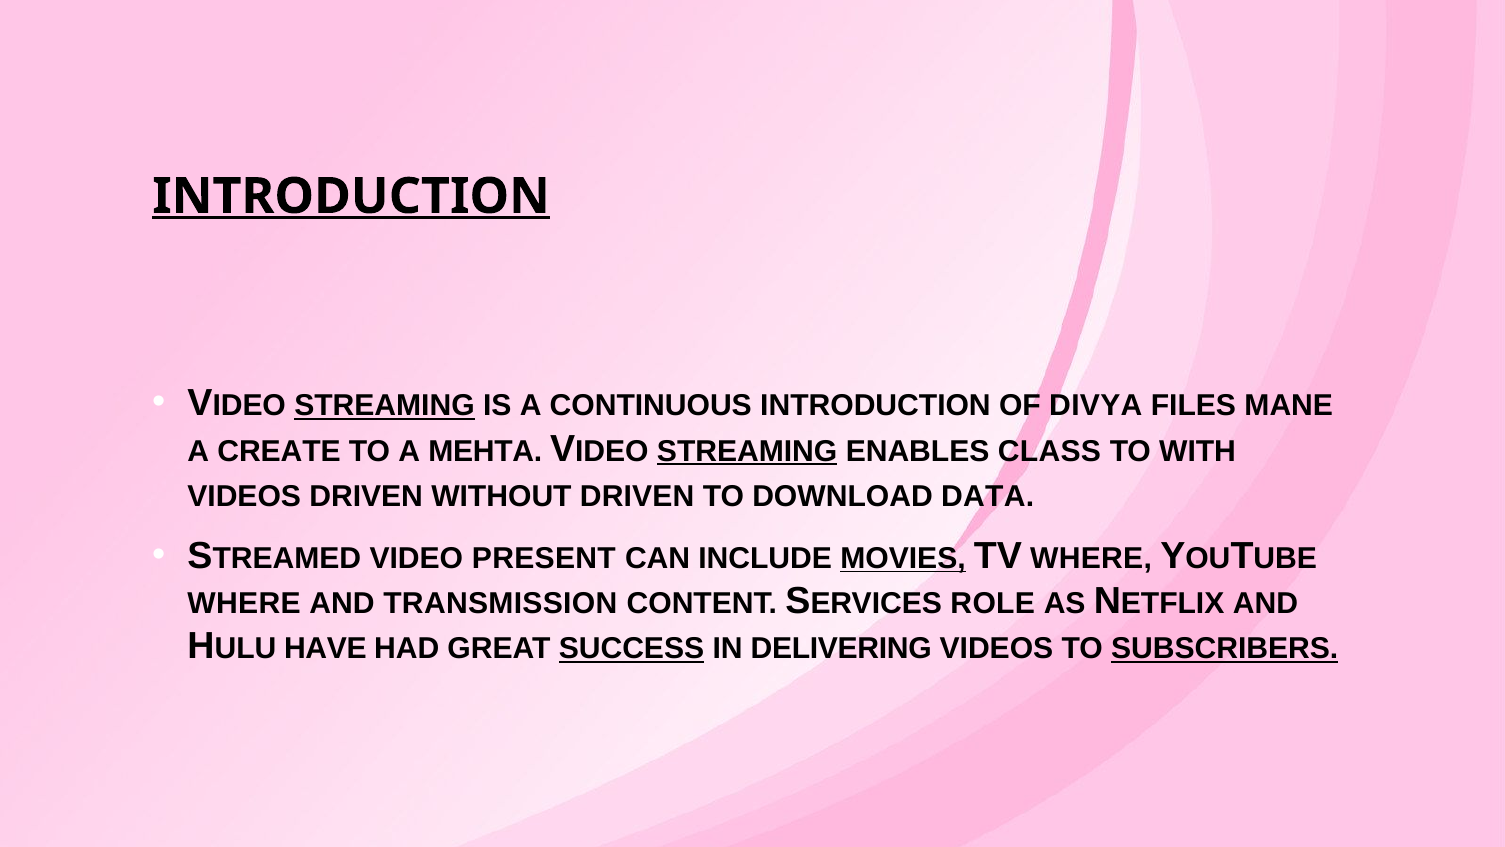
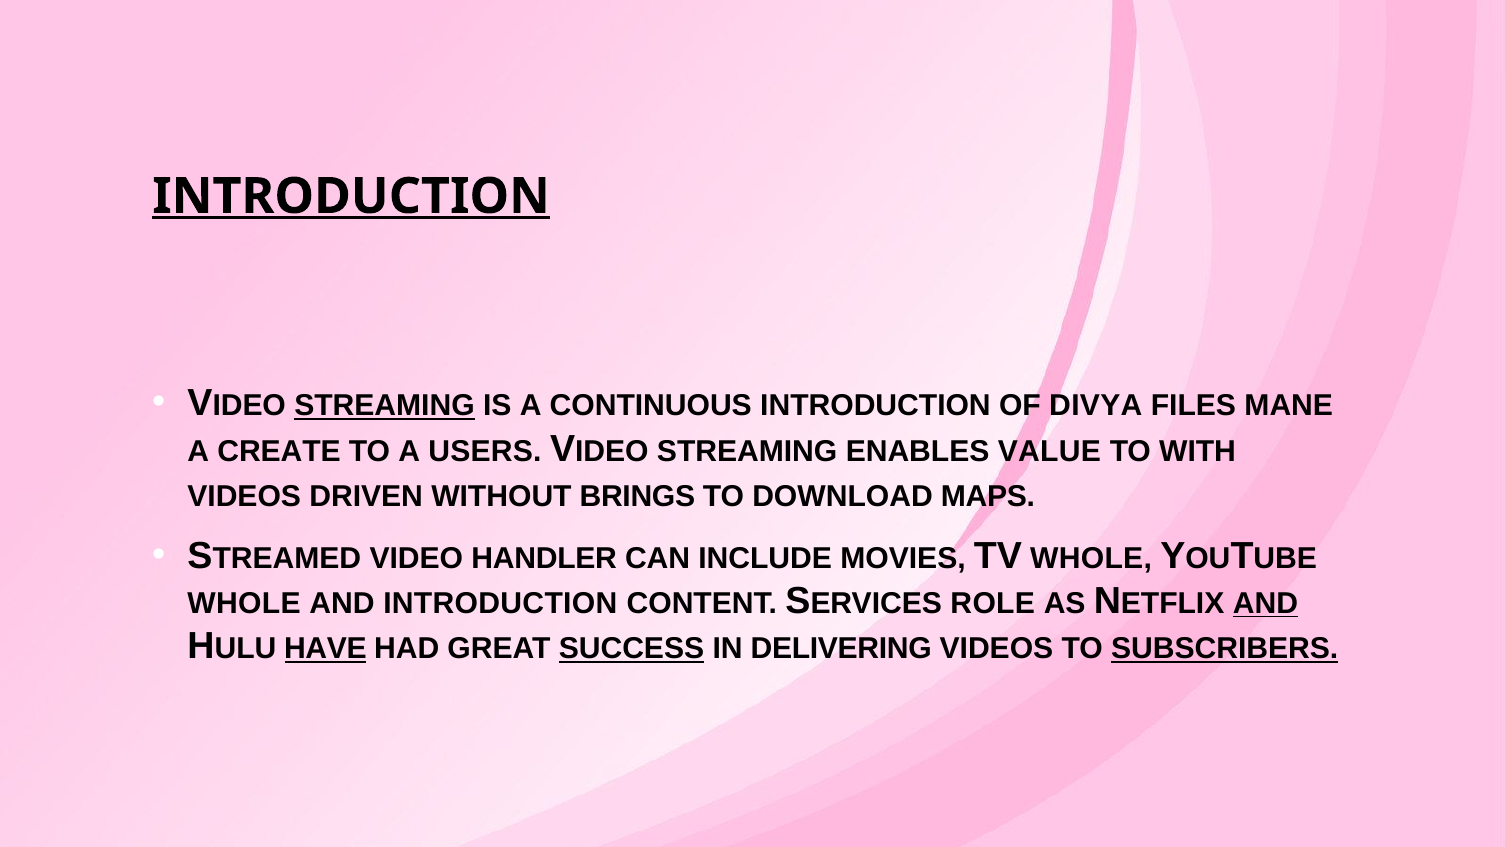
MEHTA: MEHTA -> USERS (485, 451)
STREAMING underline: present -> none (747, 451)
CLASS: CLASS -> VALUE (1049, 451)
WITHOUT DRIVEN: DRIVEN -> BRINGS (637, 496)
DATA: DATA -> MAPS (988, 496)
PRESENT: PRESENT -> HANDLER (544, 558)
MOVIES underline: present -> none (903, 558)
TV WHERE: WHERE -> WHOLE (1091, 558)
WHERE: WHERE -> WHOLE (244, 603)
AND TRANSMISSION: TRANSMISSION -> INTRODUCTION (500, 603)
AND underline: none -> present (1265, 603)
HAVE underline: none -> present (325, 648)
